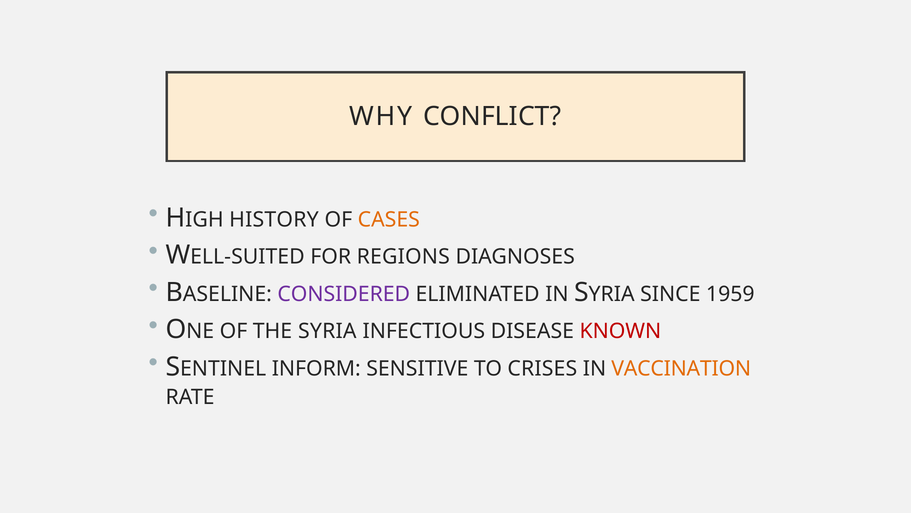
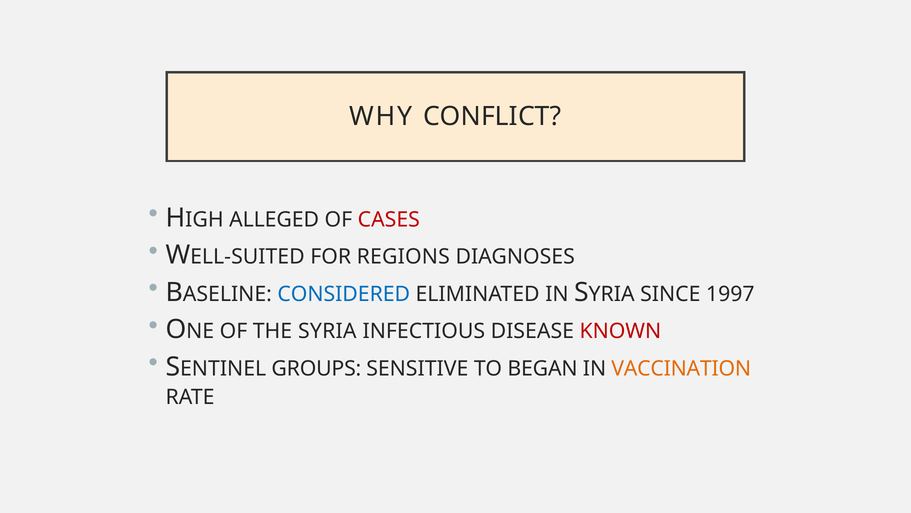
HISTORY: HISTORY -> ALLEGED (274, 219)
CASES colour: orange -> red (389, 219)
CONSIDERED colour: purple -> blue (344, 294)
1959: 1959 -> 1997 (730, 294)
INFORM: INFORM -> GROUPS (316, 368)
CRISES: CRISES -> BEGAN (543, 368)
